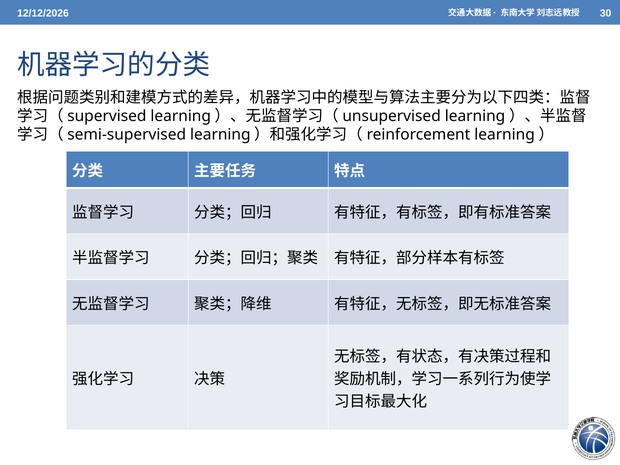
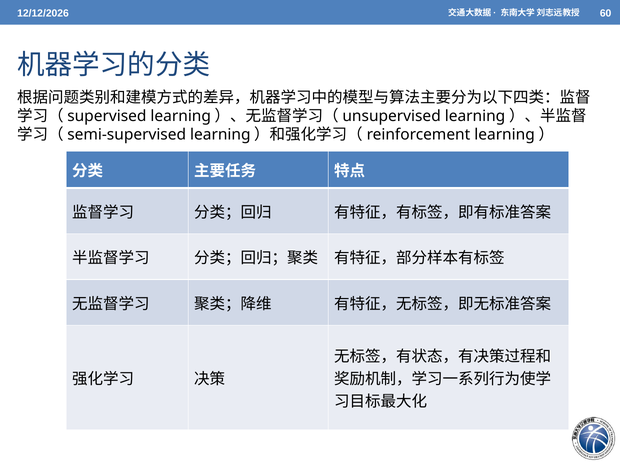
30: 30 -> 60 (606, 13)
